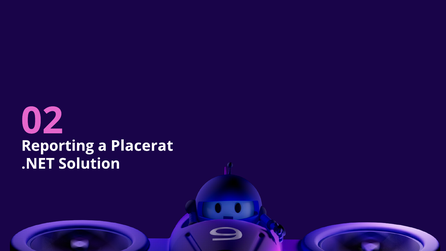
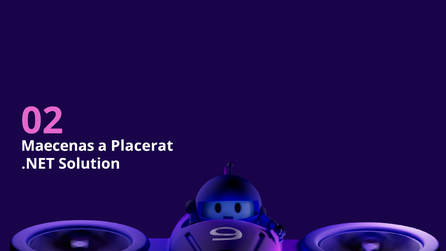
Reporting: Reporting -> Maecenas (58, 146)
